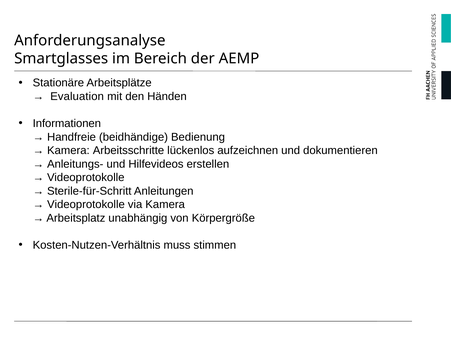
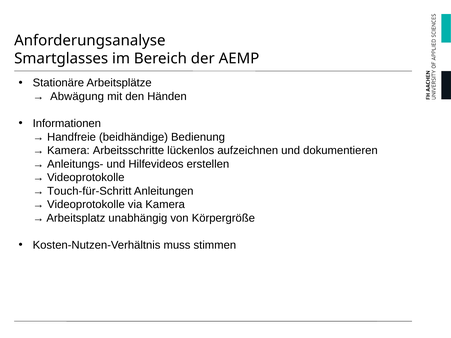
Evaluation: Evaluation -> Abwägung (77, 97)
Sterile-für-Schritt: Sterile-für-Schritt -> Touch-für-Schritt (89, 191)
